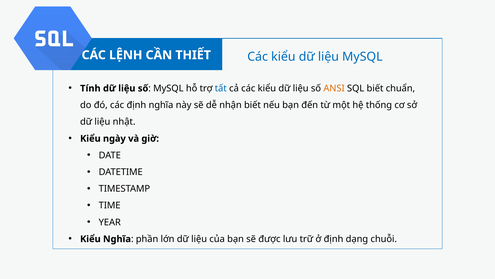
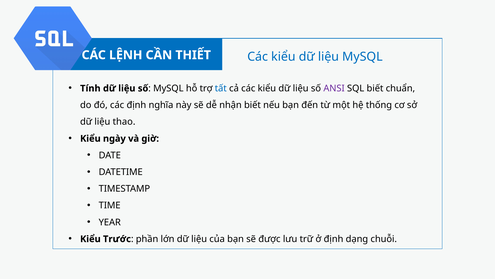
ANSI colour: orange -> purple (334, 88)
nhật: nhật -> thao (124, 122)
Kiểu Nghĩa: Nghĩa -> Trước (117, 239)
